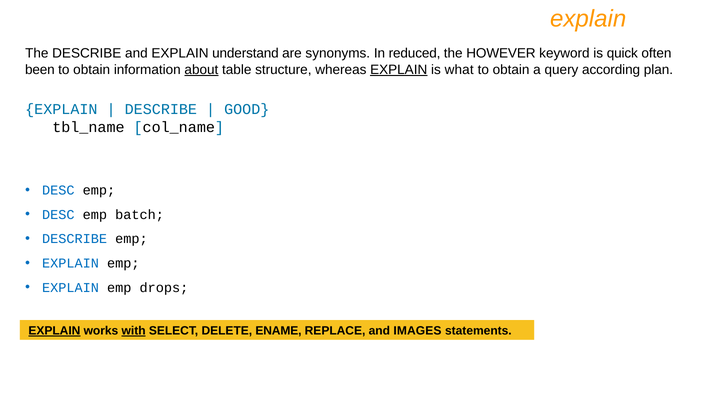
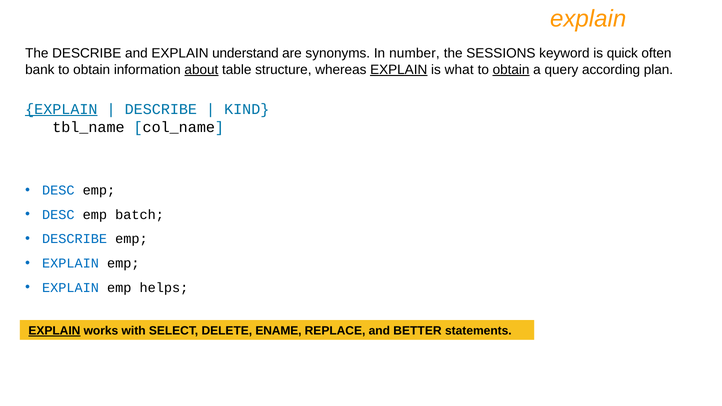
reduced: reduced -> number (414, 53)
HOWEVER: HOWEVER -> SESSIONS (501, 53)
been: been -> bank (40, 70)
obtain underline: none -> present (511, 70)
EXPLAIN underline: none -> present (61, 109)
GOOD: GOOD -> KIND (247, 109)
drops: drops -> helps (164, 288)
with underline: present -> none (134, 331)
IMAGES: IMAGES -> BETTER (417, 331)
